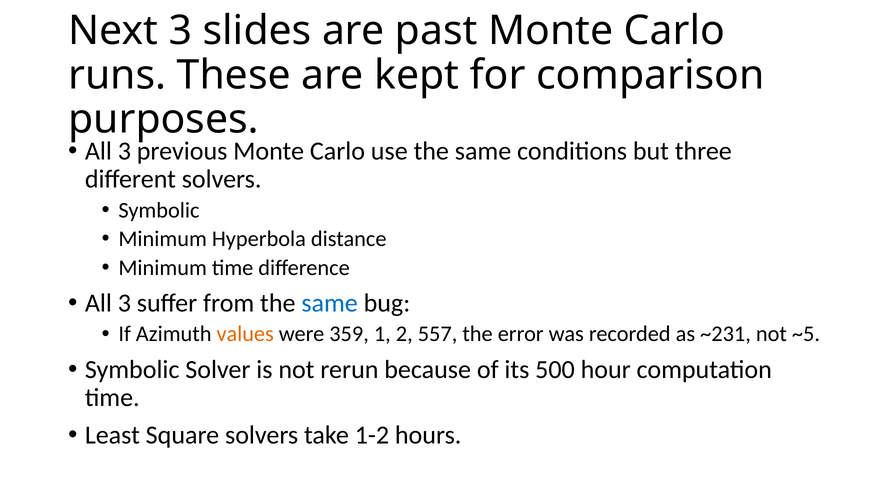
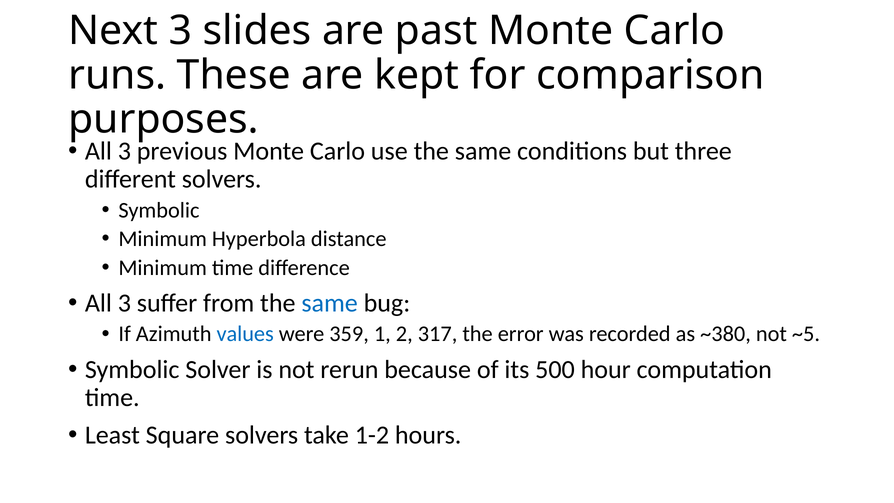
values colour: orange -> blue (245, 334)
557: 557 -> 317 (438, 334)
~231: ~231 -> ~380 (726, 334)
